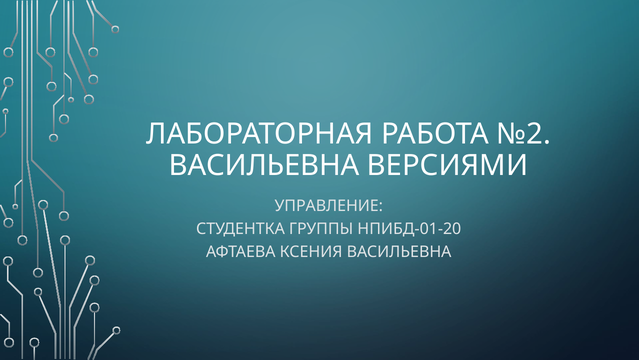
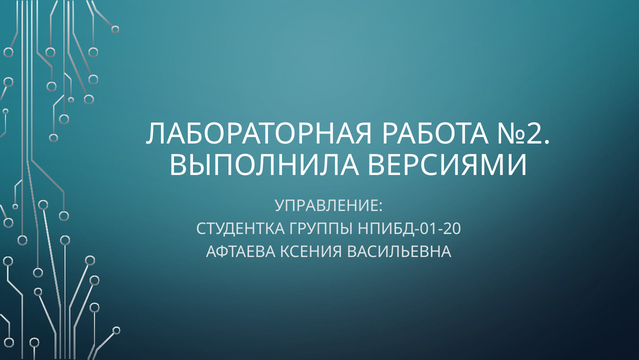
ВАСИЛЬЕВНА: ВАСИЛЬЕВНА -> ВЫПОЛНИЛА (264, 166)
